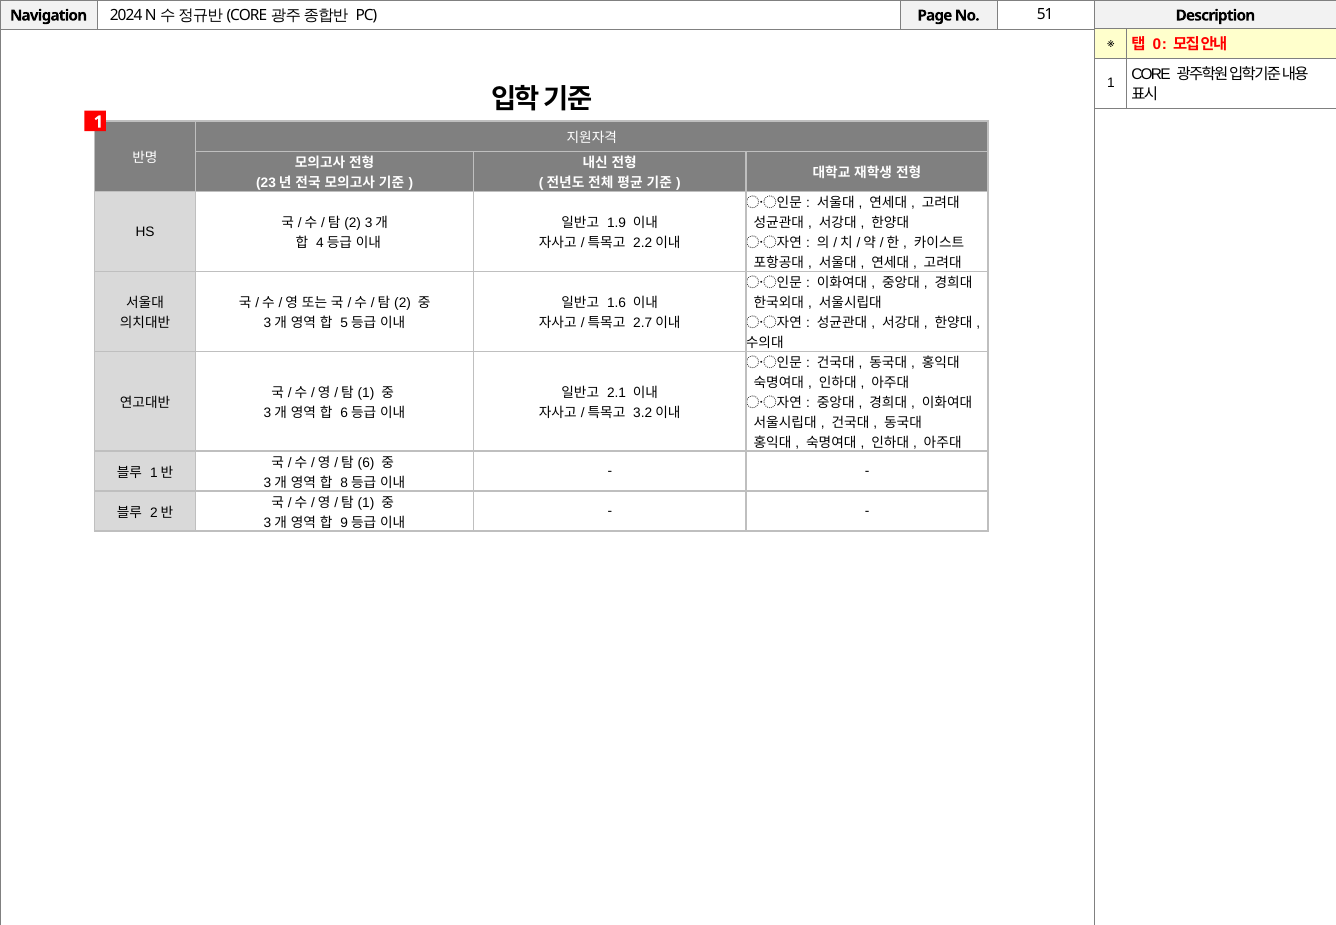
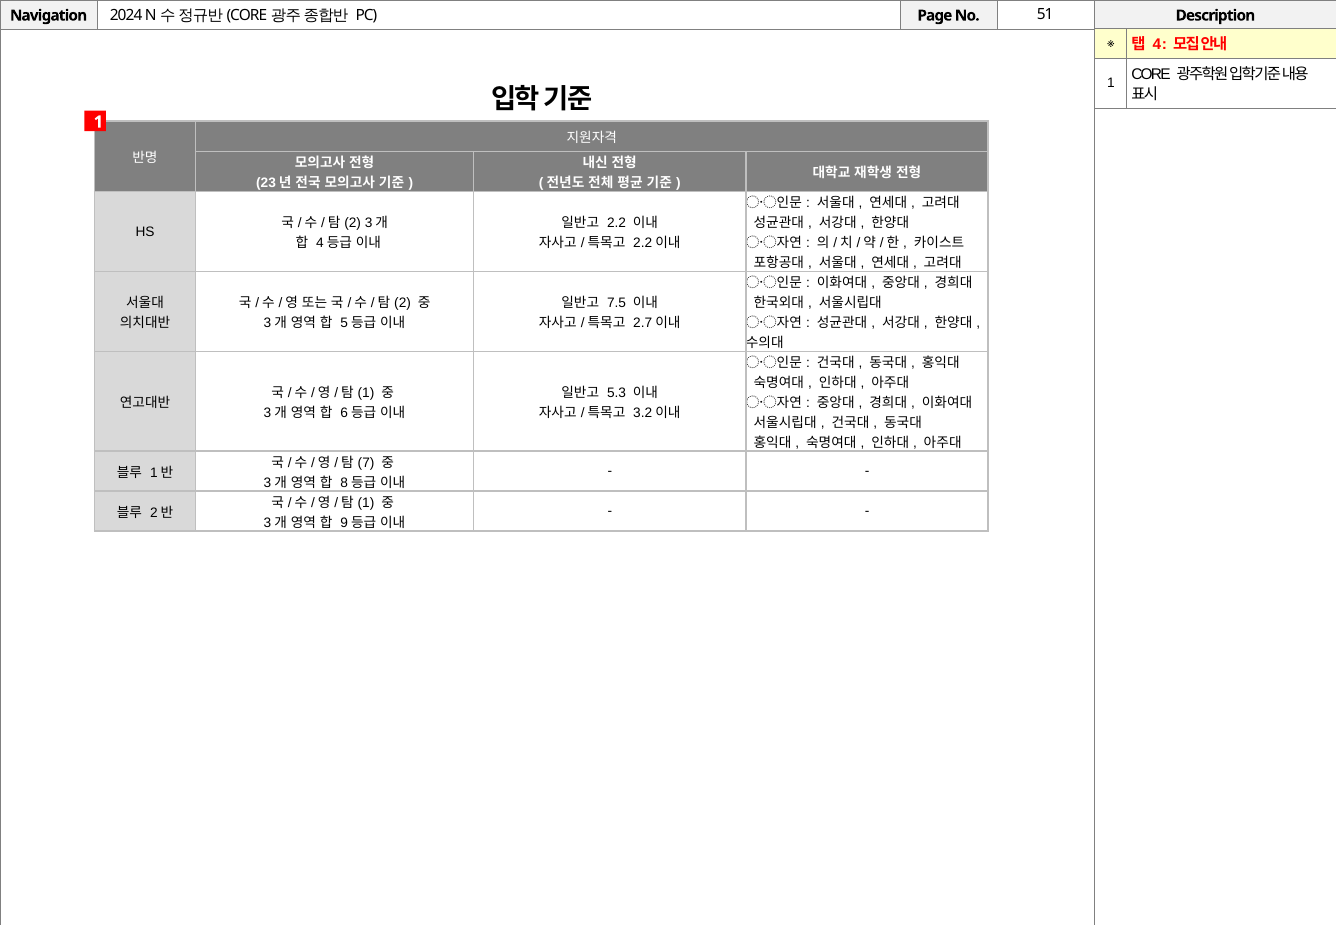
0: 0 -> 4 (1157, 44)
1.9: 1.9 -> 2.2 (617, 223)
1.6: 1.6 -> 7.5 (617, 303)
2.1: 2.1 -> 5.3 (617, 393)
6: 6 -> 7 (366, 463)
